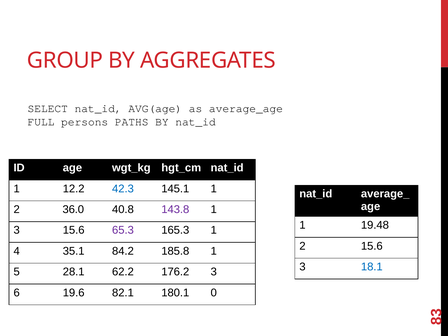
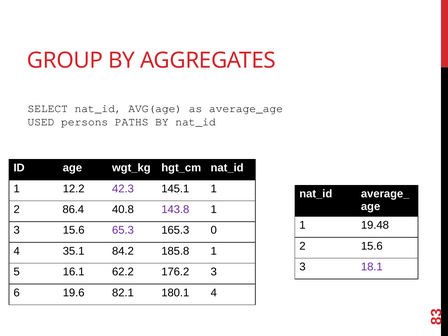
FULL: FULL -> USED (41, 122)
42.3 colour: blue -> purple (123, 189)
36.0: 36.0 -> 86.4 (73, 209)
165.3 1: 1 -> 0 (214, 230)
18.1 colour: blue -> purple (372, 267)
28.1: 28.1 -> 16.1 (74, 272)
180.1 0: 0 -> 4 (214, 293)
